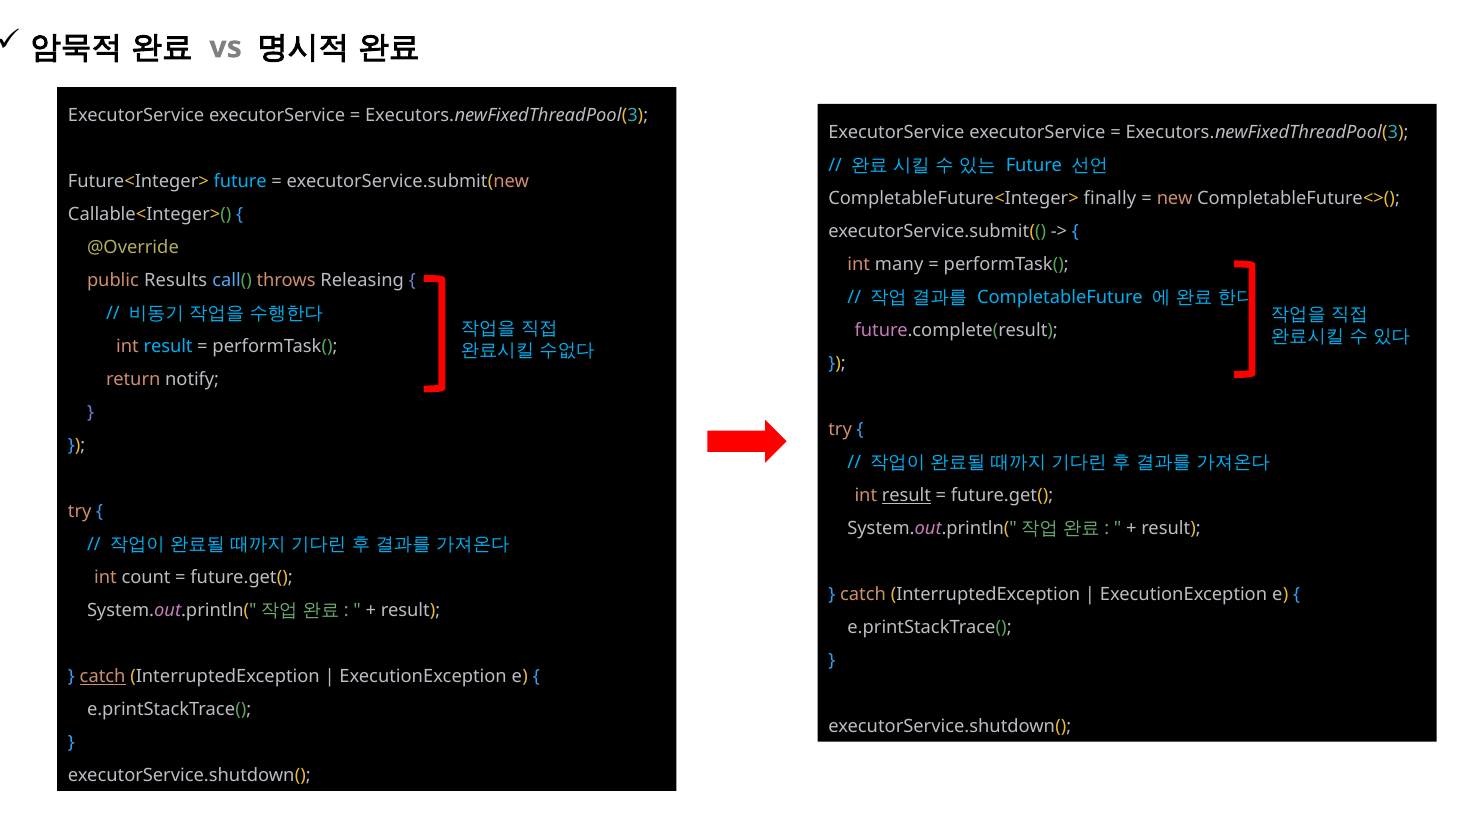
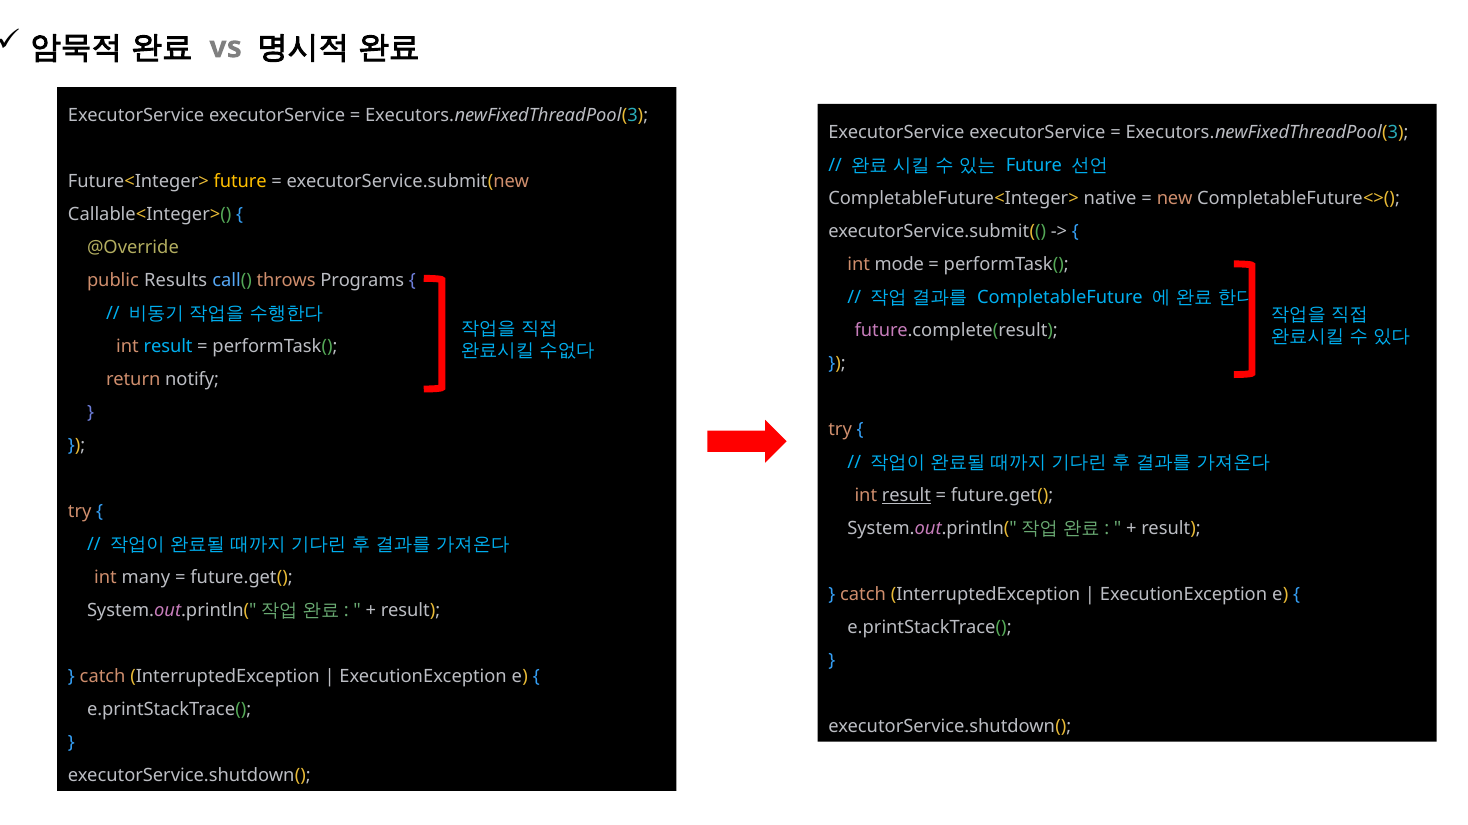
future colour: light blue -> yellow (240, 182)
finally: finally -> native (1110, 199)
many: many -> mode (899, 265)
Releasing: Releasing -> Programs (362, 281)
count: count -> many (146, 578)
catch underline: present -> none (103, 677)
